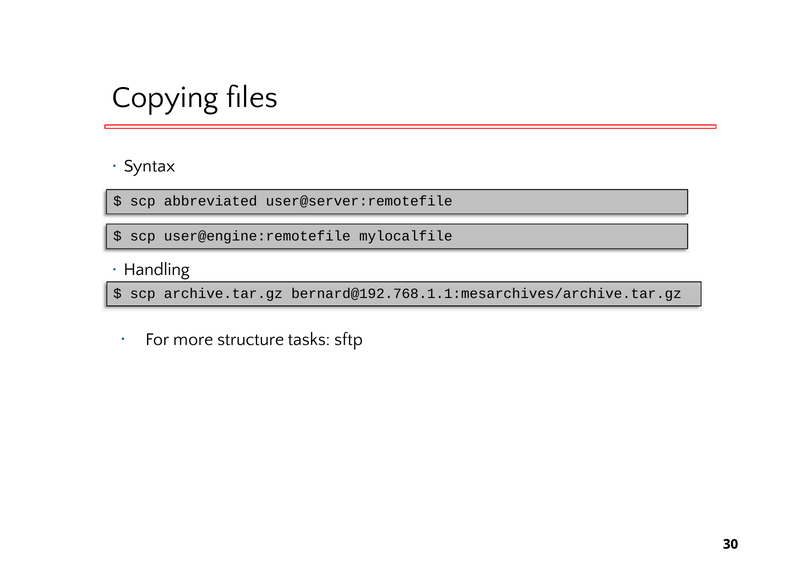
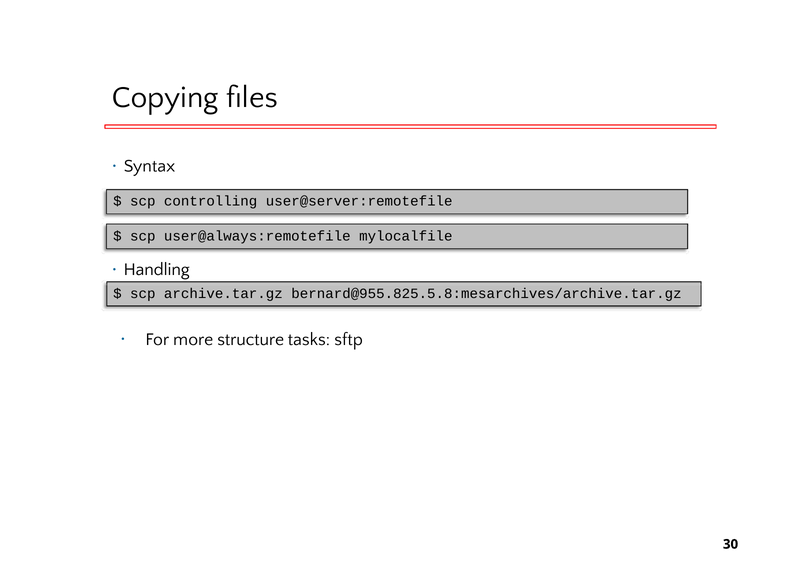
abbreviated: abbreviated -> controlling (211, 201)
user@engine:remotefile: user@engine:remotefile -> user@always:remotefile (257, 236)
bernard@192.768.1.1:mesarchives/archive.tar.gz: bernard@192.768.1.1:mesarchives/archive.tar.gz -> bernard@955.825.5.8:mesarchives/archive.tar.gz (487, 294)
